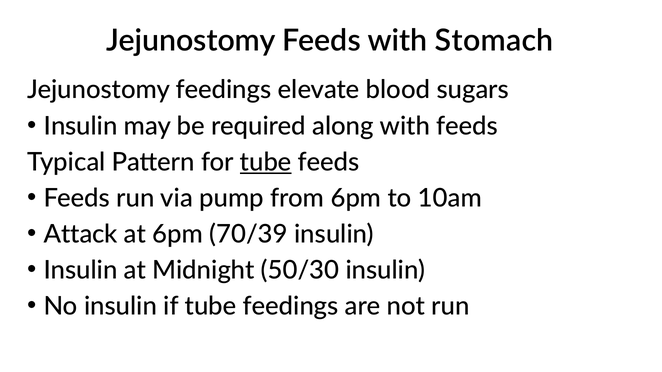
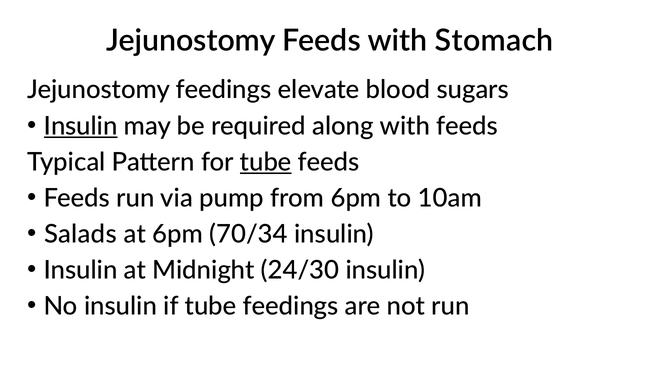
Insulin underline: none -> present (81, 126)
Attack: Attack -> Salads (80, 234)
70/39: 70/39 -> 70/34 (249, 234)
50/30: 50/30 -> 24/30 (300, 270)
